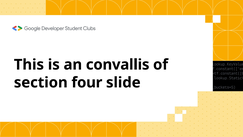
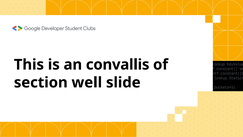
four: four -> well (87, 82)
